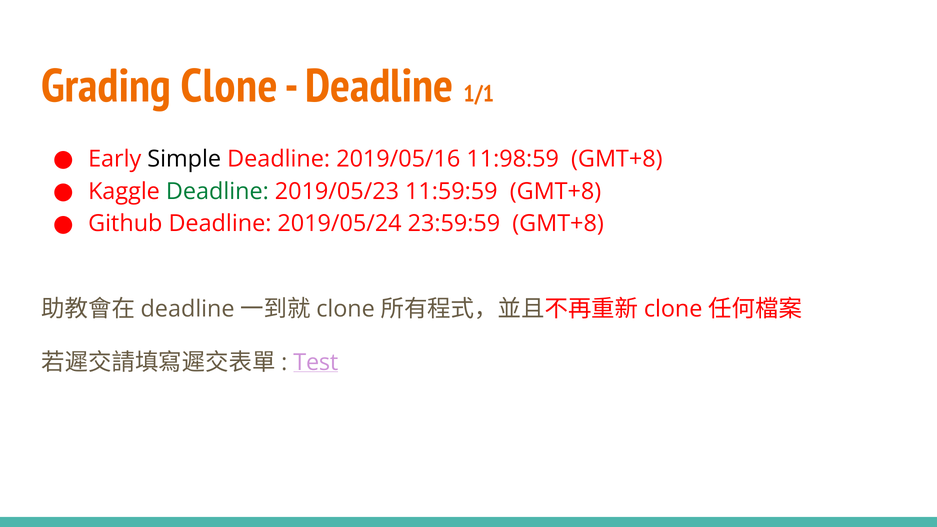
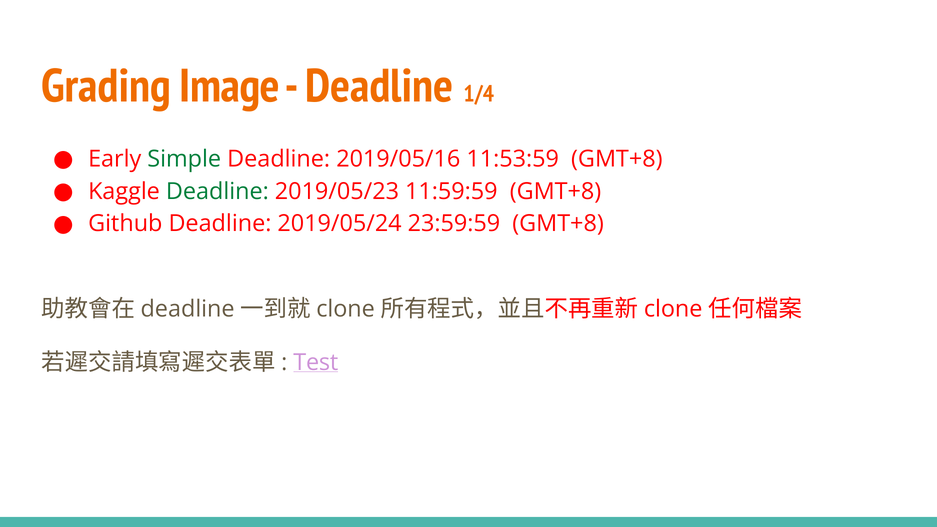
Clone: Clone -> Image (230, 86)
1/1: 1/1 -> 1/4 (479, 94)
Simple colour: black -> green (184, 159)
11:98:59: 11:98:59 -> 11:53:59 (513, 159)
